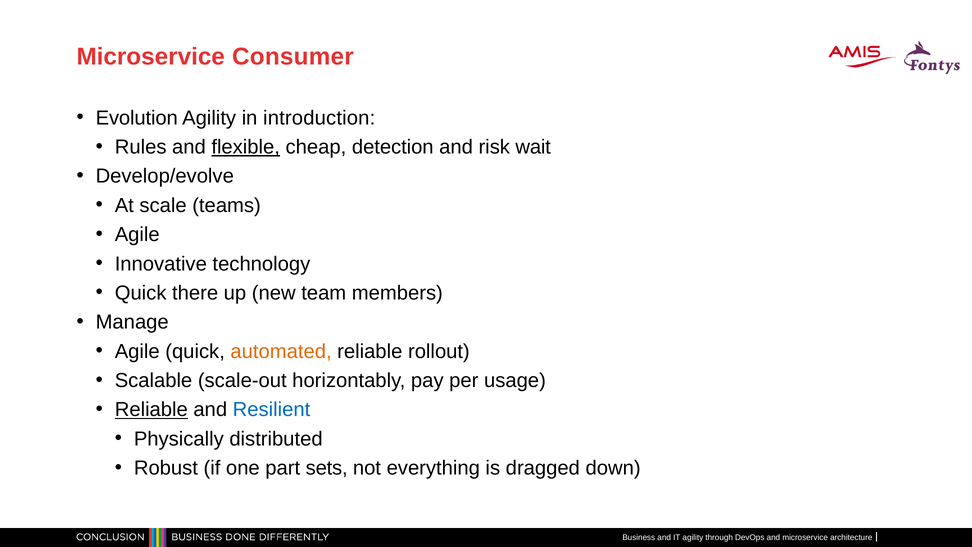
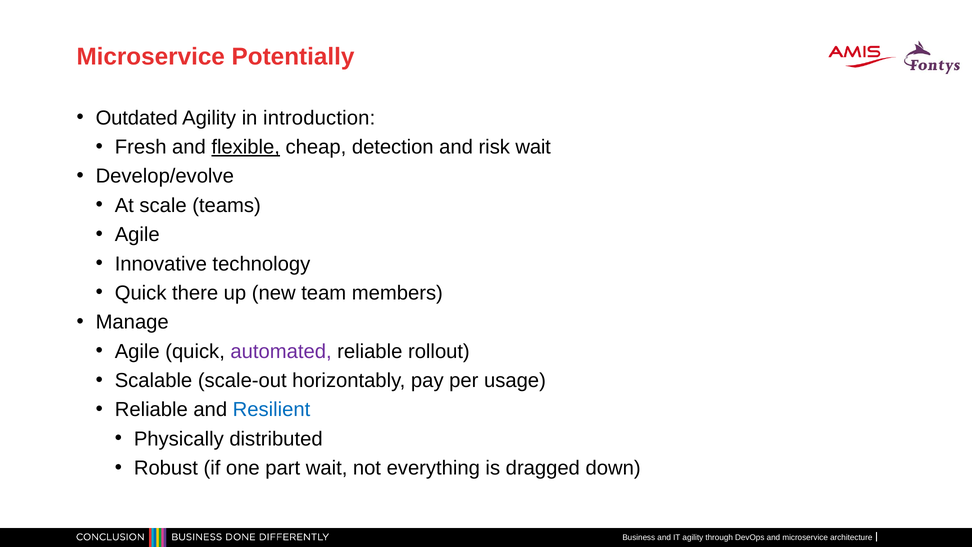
Consumer: Consumer -> Potentially (293, 57)
Evolution: Evolution -> Outdated (137, 118)
Rules: Rules -> Fresh (141, 147)
automated colour: orange -> purple (281, 351)
Reliable underline: present -> none (151, 410)
part sets: sets -> wait (327, 468)
